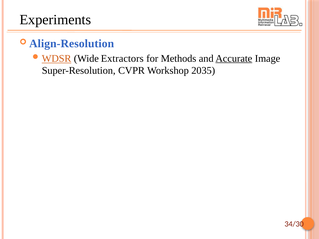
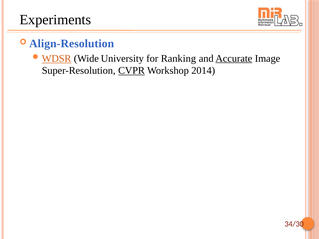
Extractors: Extractors -> University (122, 58)
Methods: Methods -> Ranking (178, 58)
CVPR underline: none -> present (131, 71)
2035: 2035 -> 2014 (203, 71)
